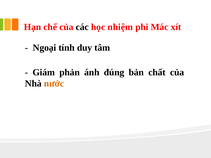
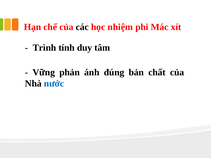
Ngoại: Ngoại -> Trình (44, 48)
Giám: Giám -> Vững (44, 72)
nước colour: orange -> blue (54, 84)
